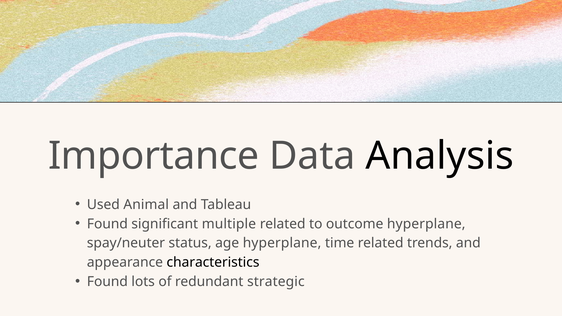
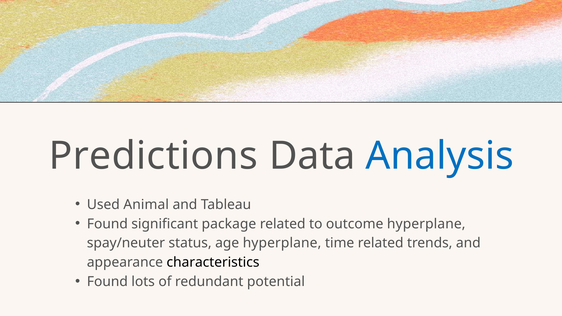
Importance: Importance -> Predictions (153, 156)
Analysis colour: black -> blue (440, 156)
multiple: multiple -> package (229, 224)
strategic: strategic -> potential (276, 282)
